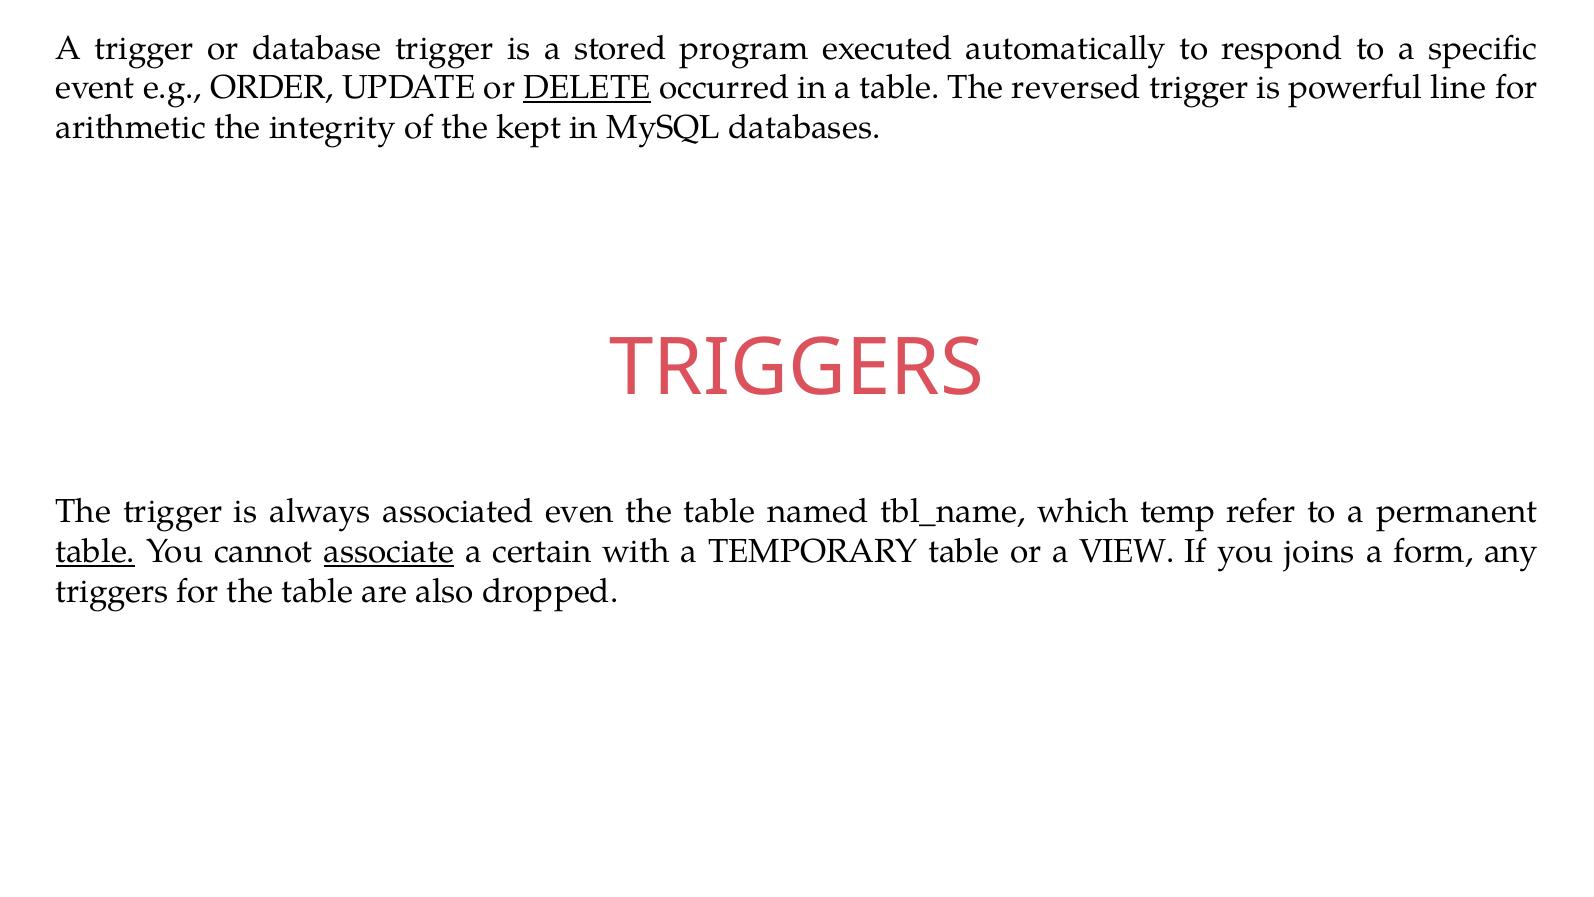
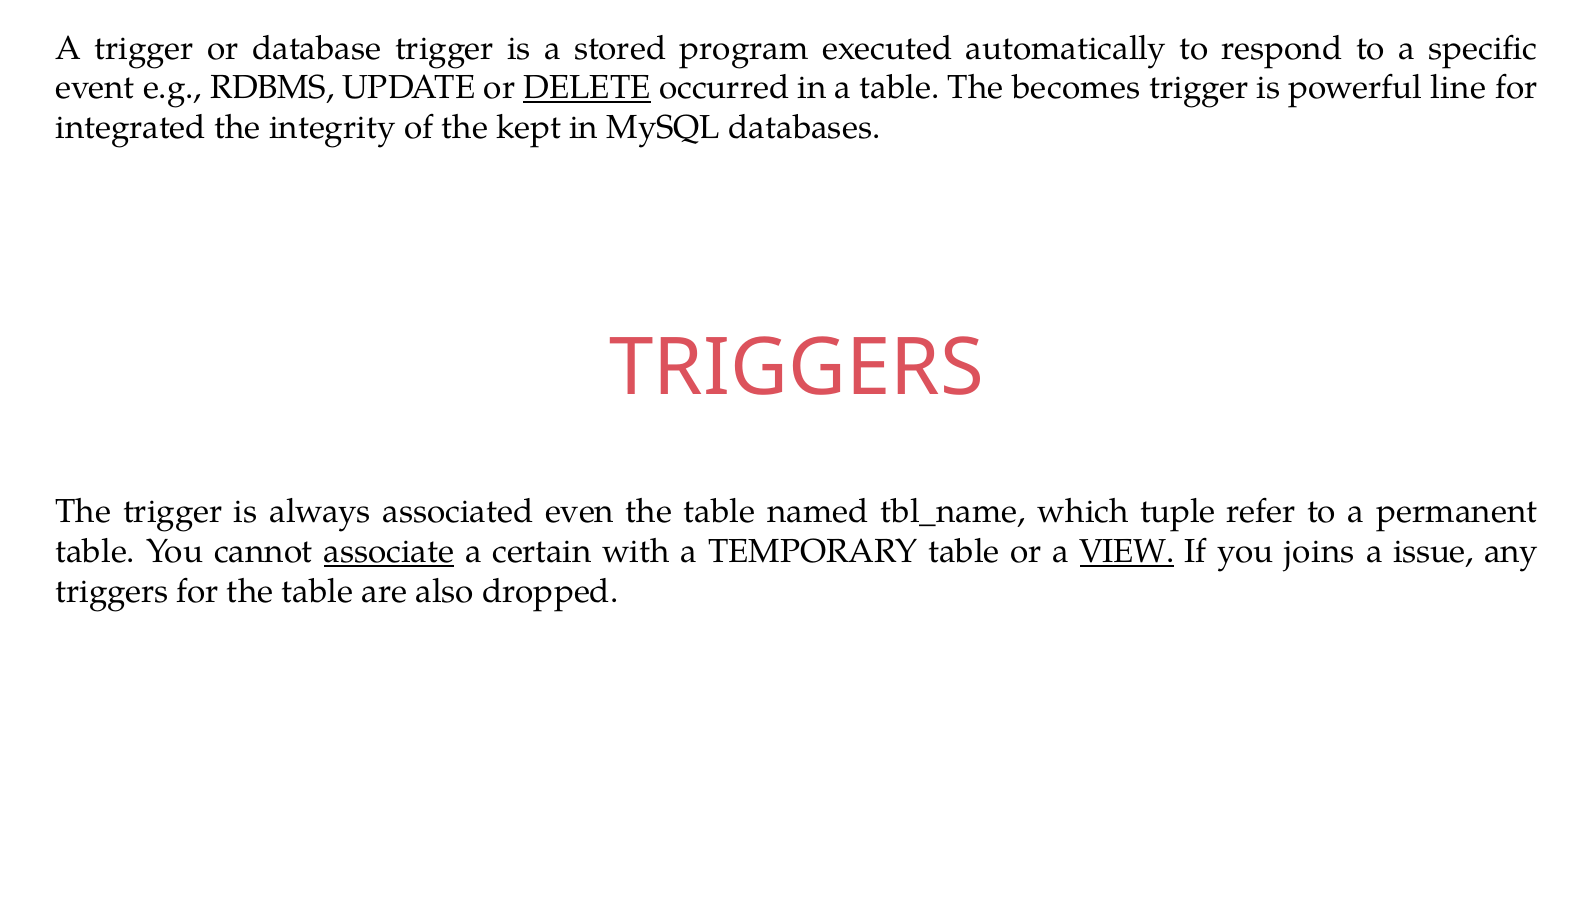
ORDER: ORDER -> RDBMS (272, 88)
reversed: reversed -> becomes (1076, 88)
arithmetic: arithmetic -> integrated (131, 128)
temp: temp -> tuple (1178, 512)
table underline: present -> none (95, 551)
VIEW underline: none -> present (1127, 551)
form: form -> issue (1434, 551)
